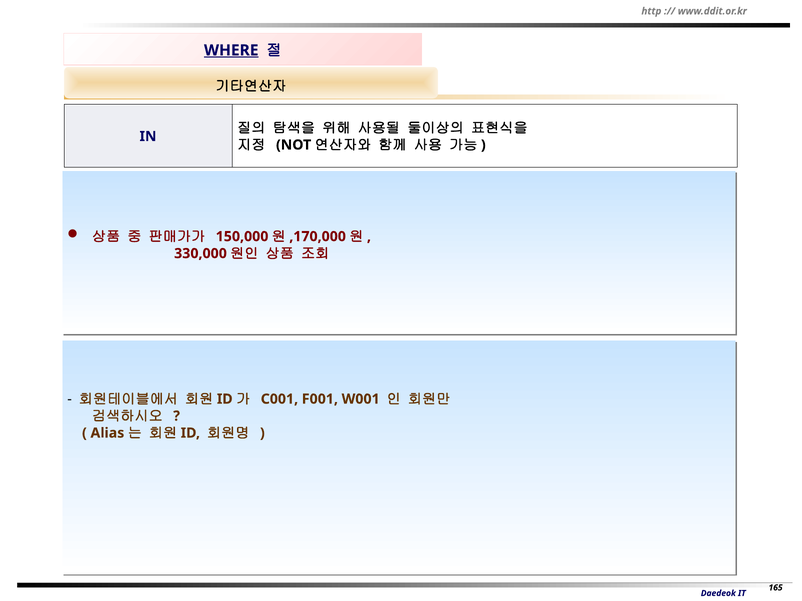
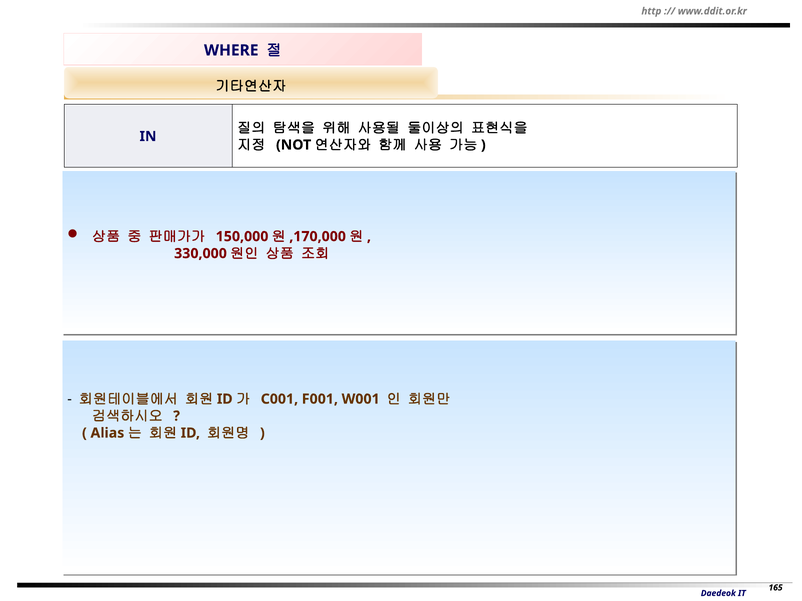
WHERE underline: present -> none (231, 50)
